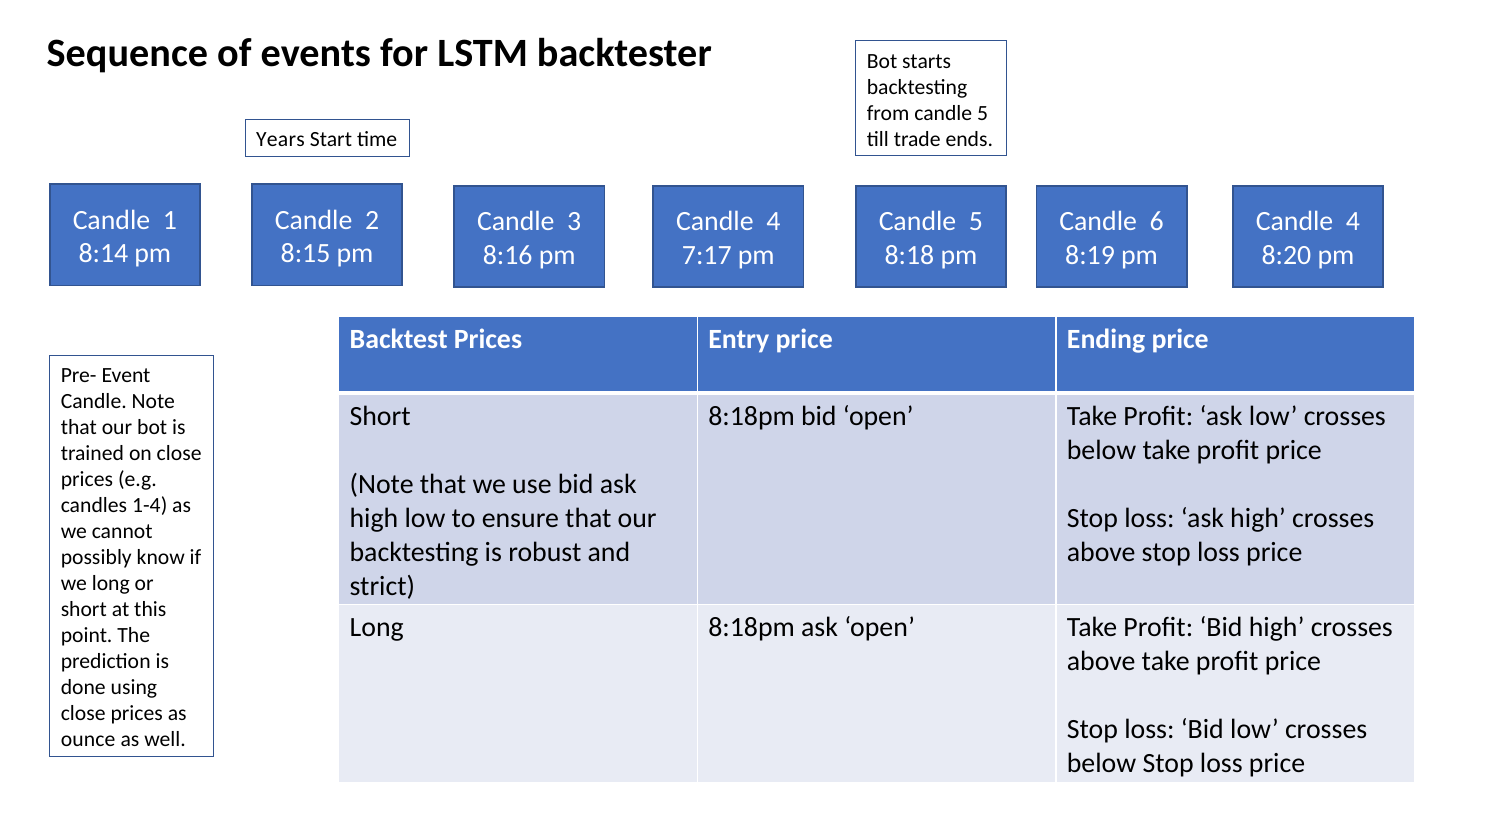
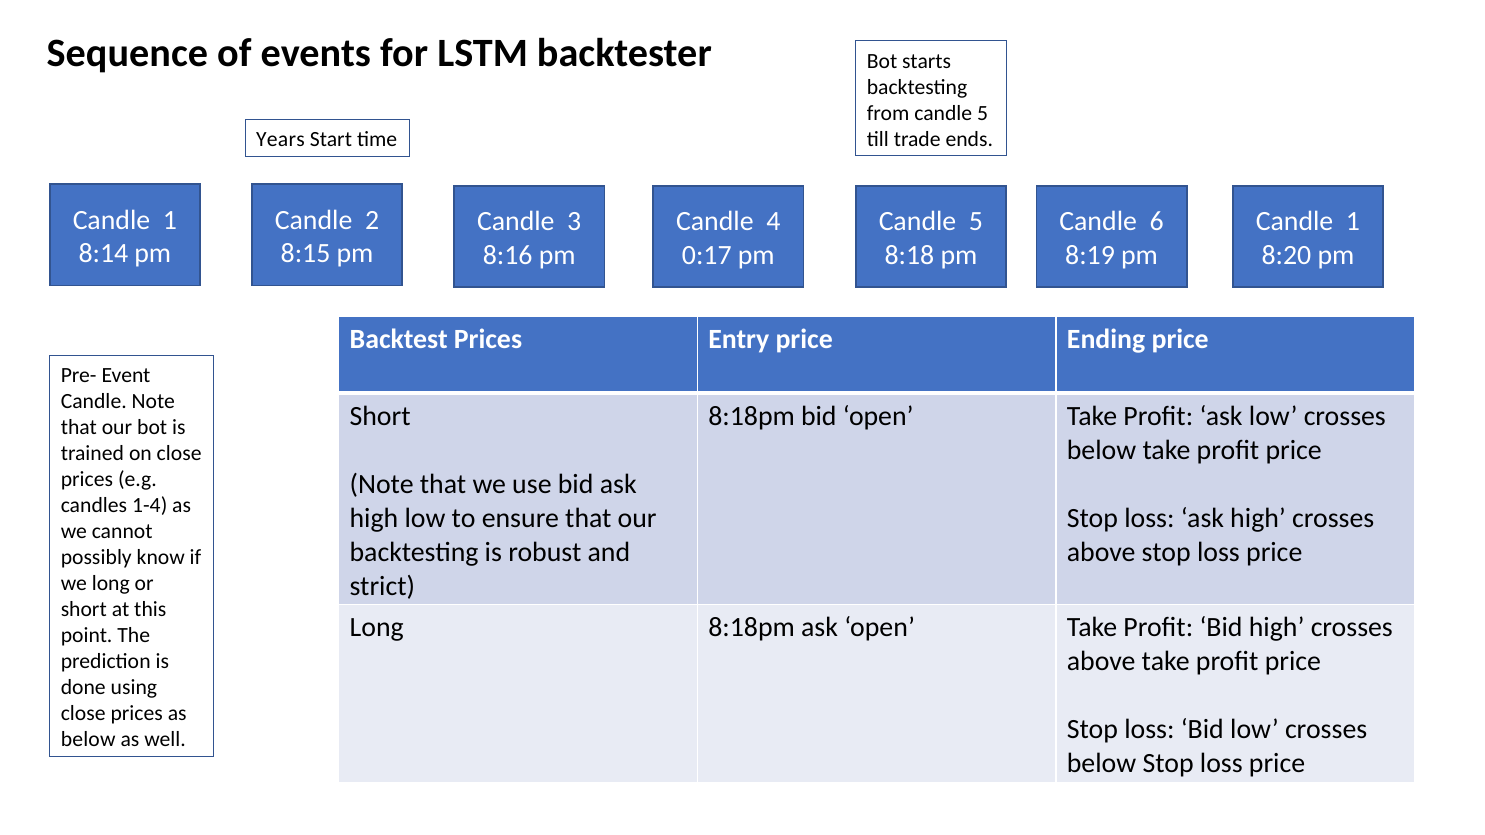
4: 4 -> 1 (1353, 222)
7:17: 7:17 -> 0:17 (707, 255)
ounce: ounce -> below (88, 740)
